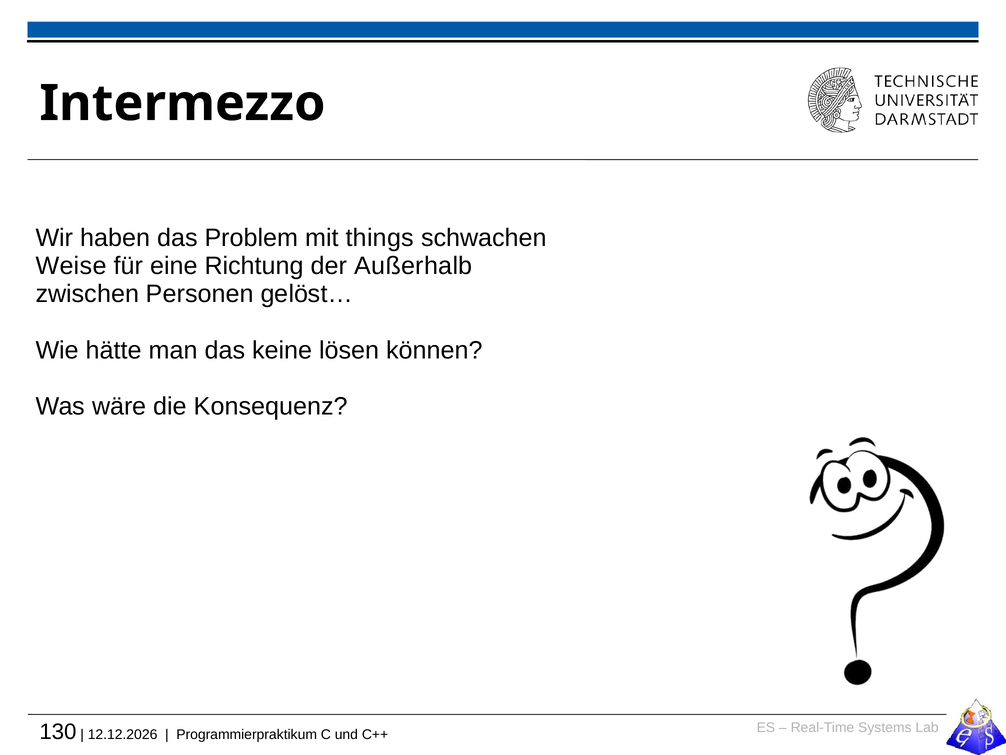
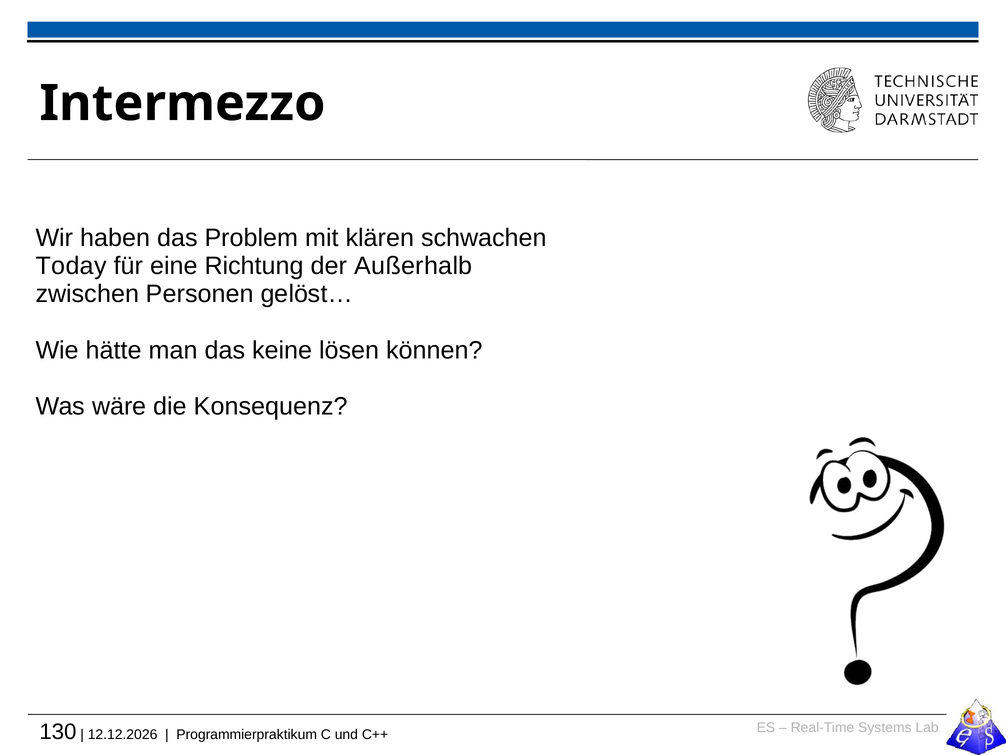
things: things -> klären (380, 238)
Weise: Weise -> Today (71, 266)
